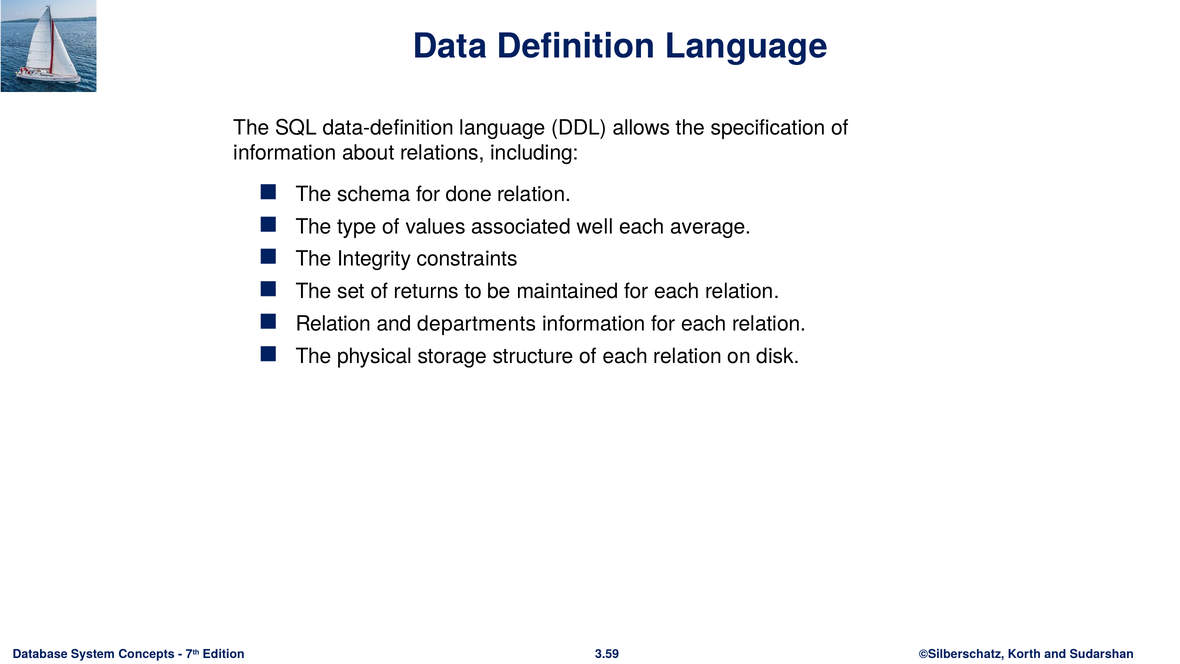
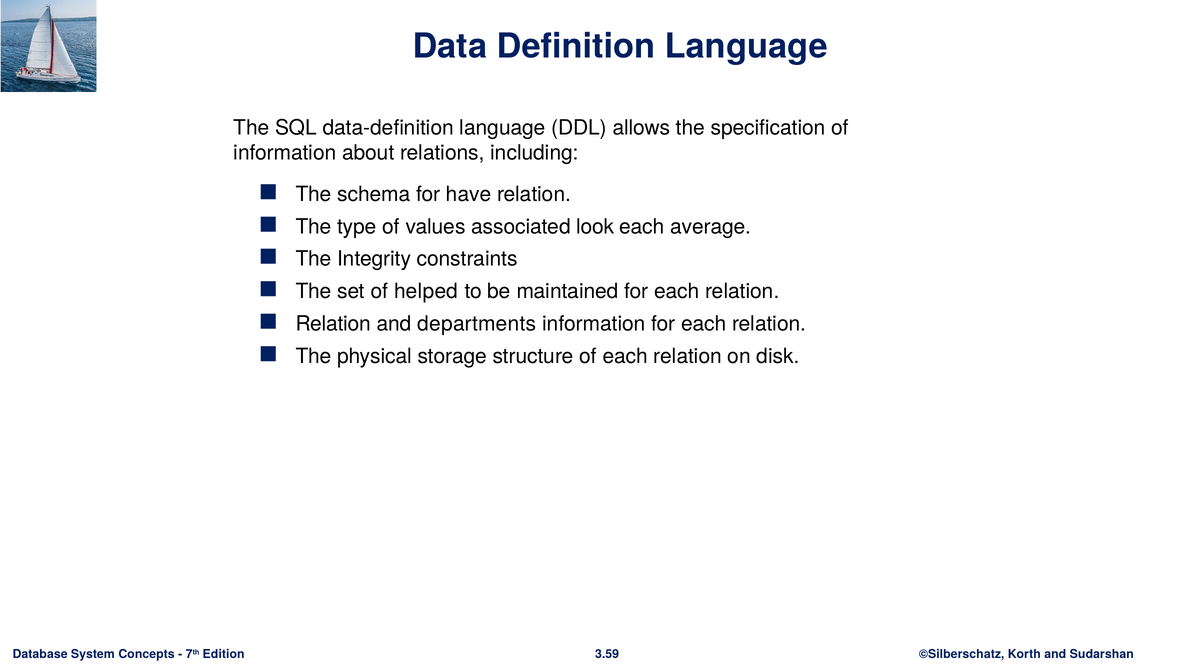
done: done -> have (469, 194)
well: well -> look (595, 227)
returns: returns -> helped (426, 291)
